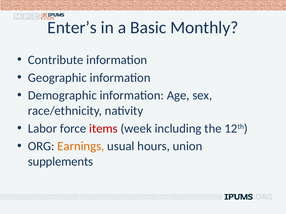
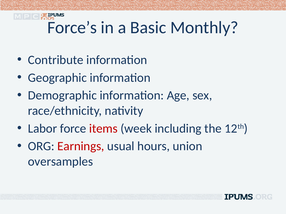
Enter’s: Enter’s -> Force’s (72, 28)
Earnings colour: orange -> red (81, 147)
supplements: supplements -> oversamples (60, 162)
